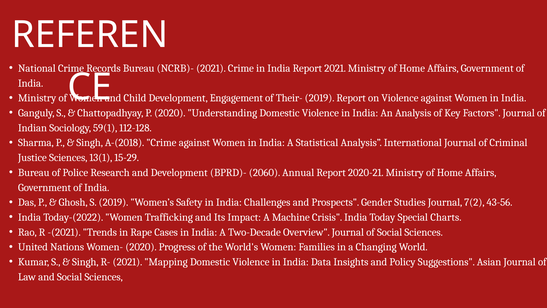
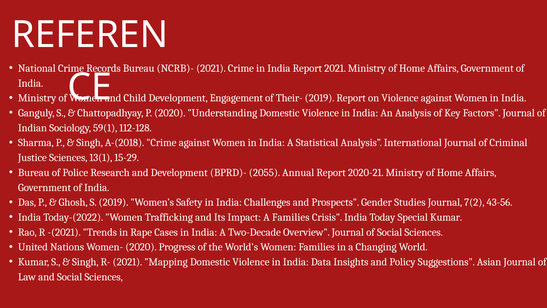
2060: 2060 -> 2055 (265, 172)
A Machine: Machine -> Families (291, 217)
Special Charts: Charts -> Kumar (446, 217)
